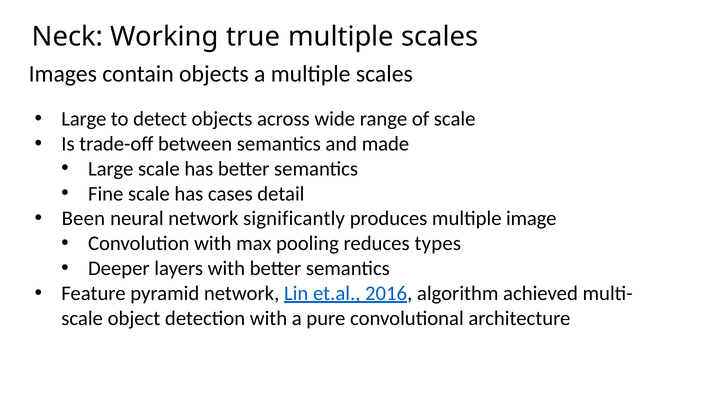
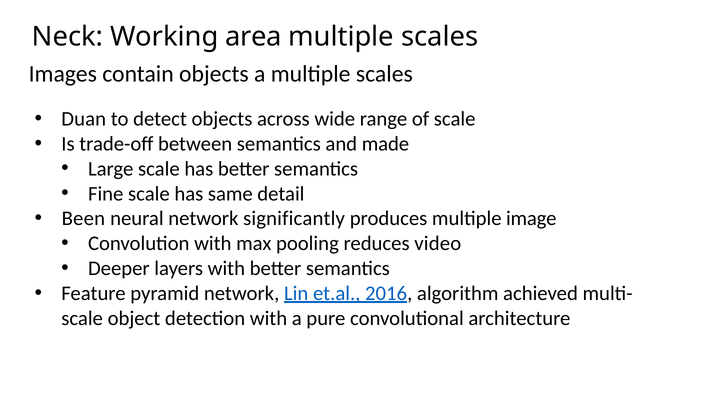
true: true -> area (253, 37)
Large: Large -> Duan (84, 119)
cases: cases -> same (230, 194)
types: types -> video (438, 243)
